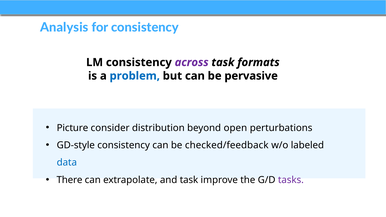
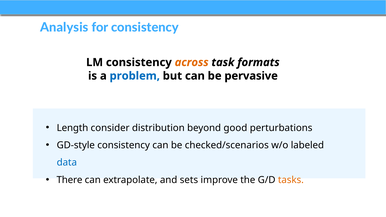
across colour: purple -> orange (192, 62)
Picture: Picture -> Length (72, 128)
open: open -> good (235, 128)
checked/feedback: checked/feedback -> checked/scenarios (227, 145)
and task: task -> sets (189, 180)
tasks colour: purple -> orange (291, 180)
